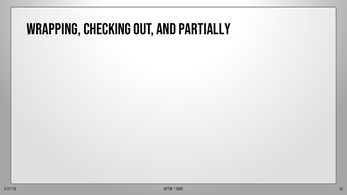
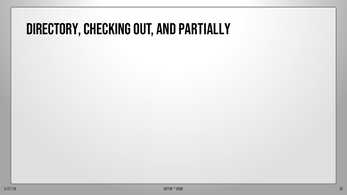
Wrapping: Wrapping -> Directory (54, 29)
